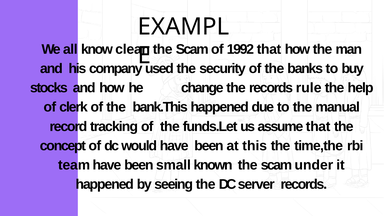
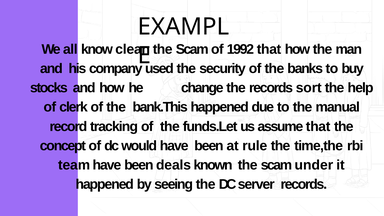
rule: rule -> sort (309, 88)
this: this -> rule (255, 146)
small: small -> deals (174, 165)
